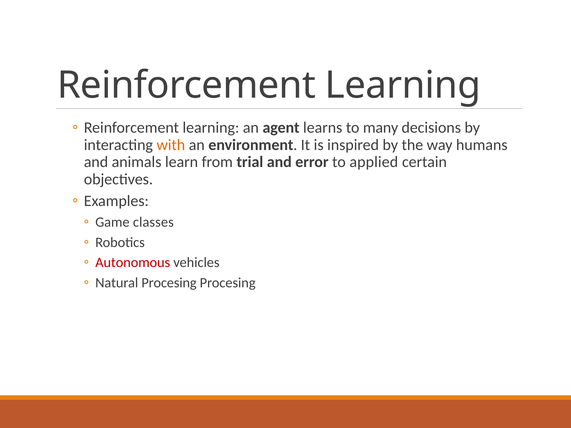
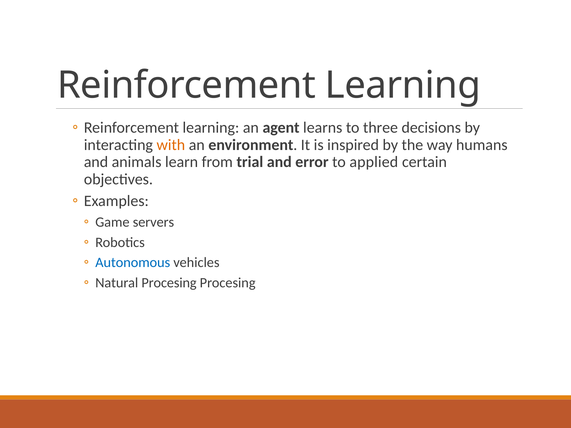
many: many -> three (380, 128)
classes: classes -> servers (153, 222)
Autonomous colour: red -> blue (133, 263)
